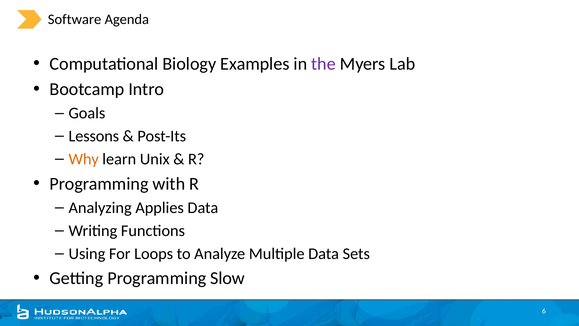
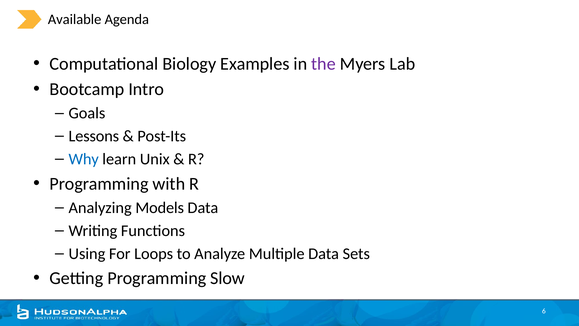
Software: Software -> Available (75, 19)
Why colour: orange -> blue (84, 159)
Applies: Applies -> Models (160, 208)
